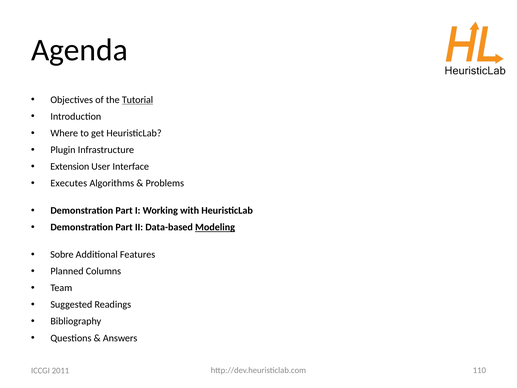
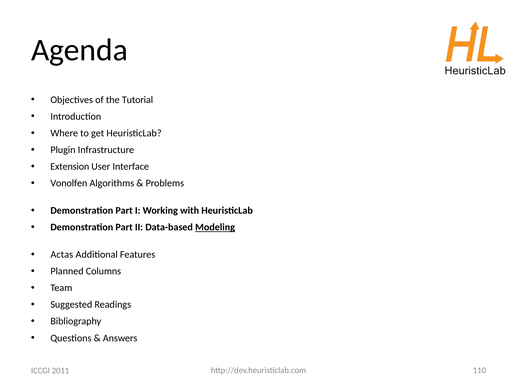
Tutorial underline: present -> none (138, 100)
Executes: Executes -> Vonolfen (69, 183)
Sobre: Sobre -> Actas (62, 254)
